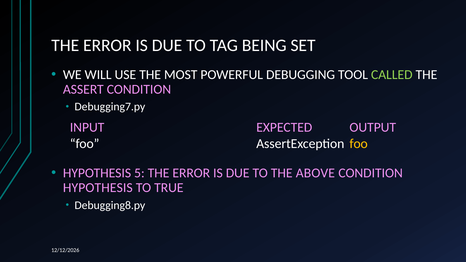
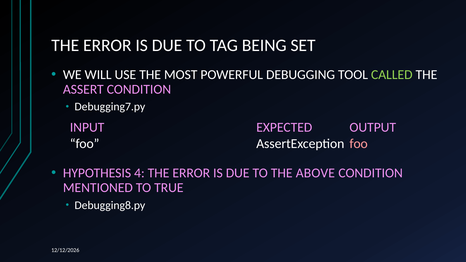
foo colour: yellow -> pink (359, 144)
5: 5 -> 4 (139, 173)
HYPOTHESIS: HYPOTHESIS -> MENTIONED (98, 188)
